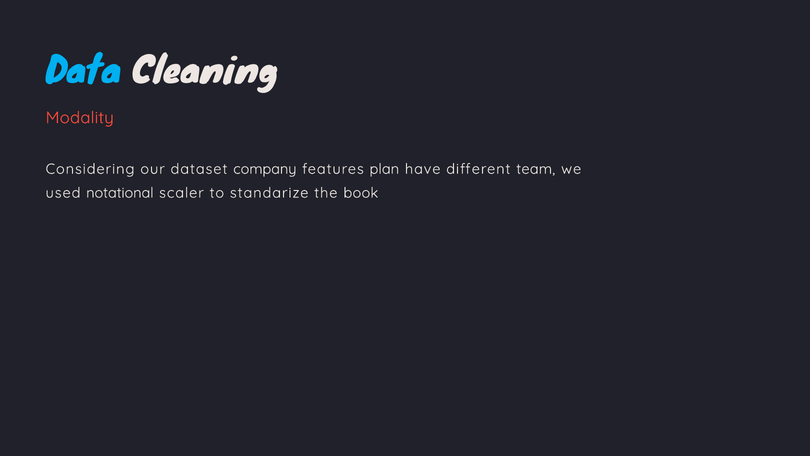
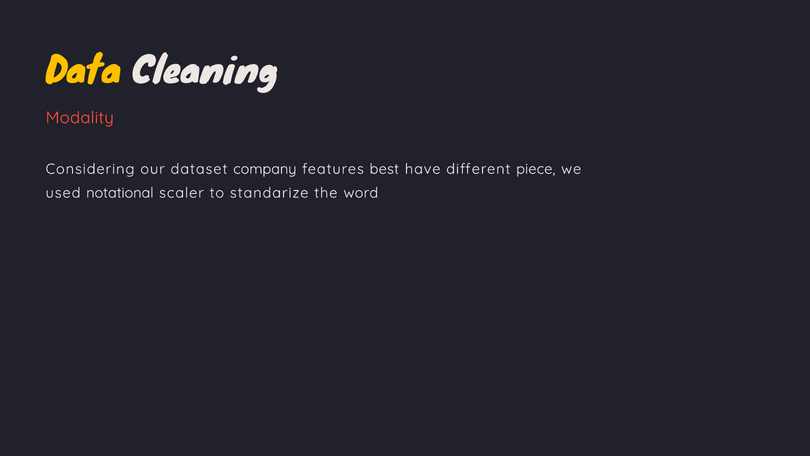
Data colour: light blue -> yellow (83, 70)
plan: plan -> best (384, 169)
team: team -> piece (536, 169)
book: book -> word (361, 193)
